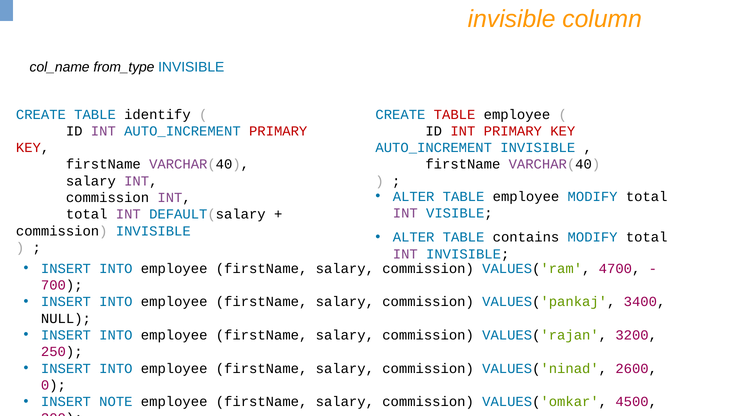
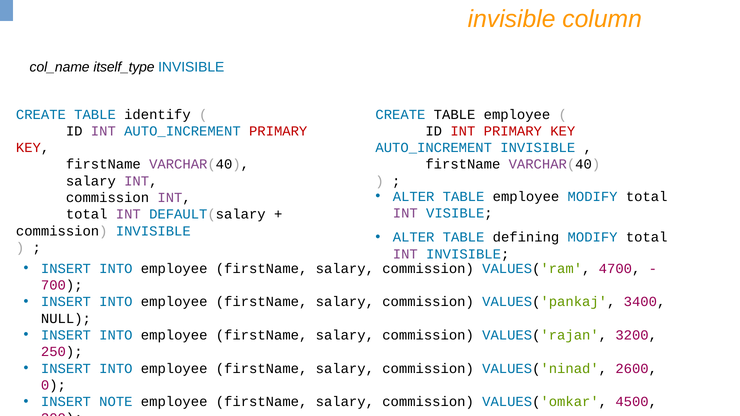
from_type: from_type -> itself_type (124, 67)
TABLE colour: red -> black (455, 115)
contains: contains -> defining (526, 237)
